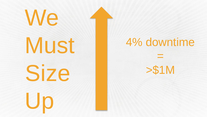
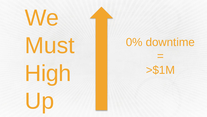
4%: 4% -> 0% (134, 42)
Size: Size -> High (48, 73)
